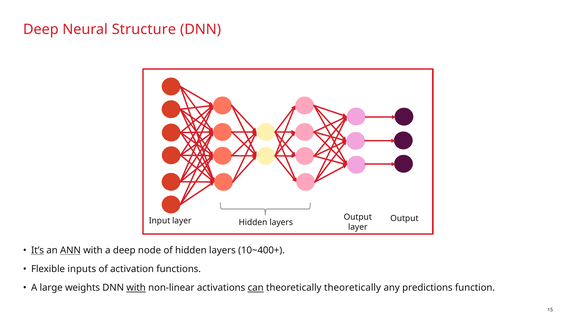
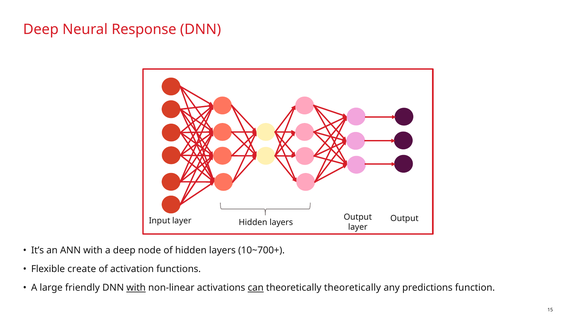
Structure: Structure -> Response (144, 29)
It’s underline: present -> none (38, 250)
ANN underline: present -> none (70, 250)
10~400+: 10~400+ -> 10~700+ (261, 250)
inputs: inputs -> create (82, 269)
weights: weights -> friendly (82, 288)
